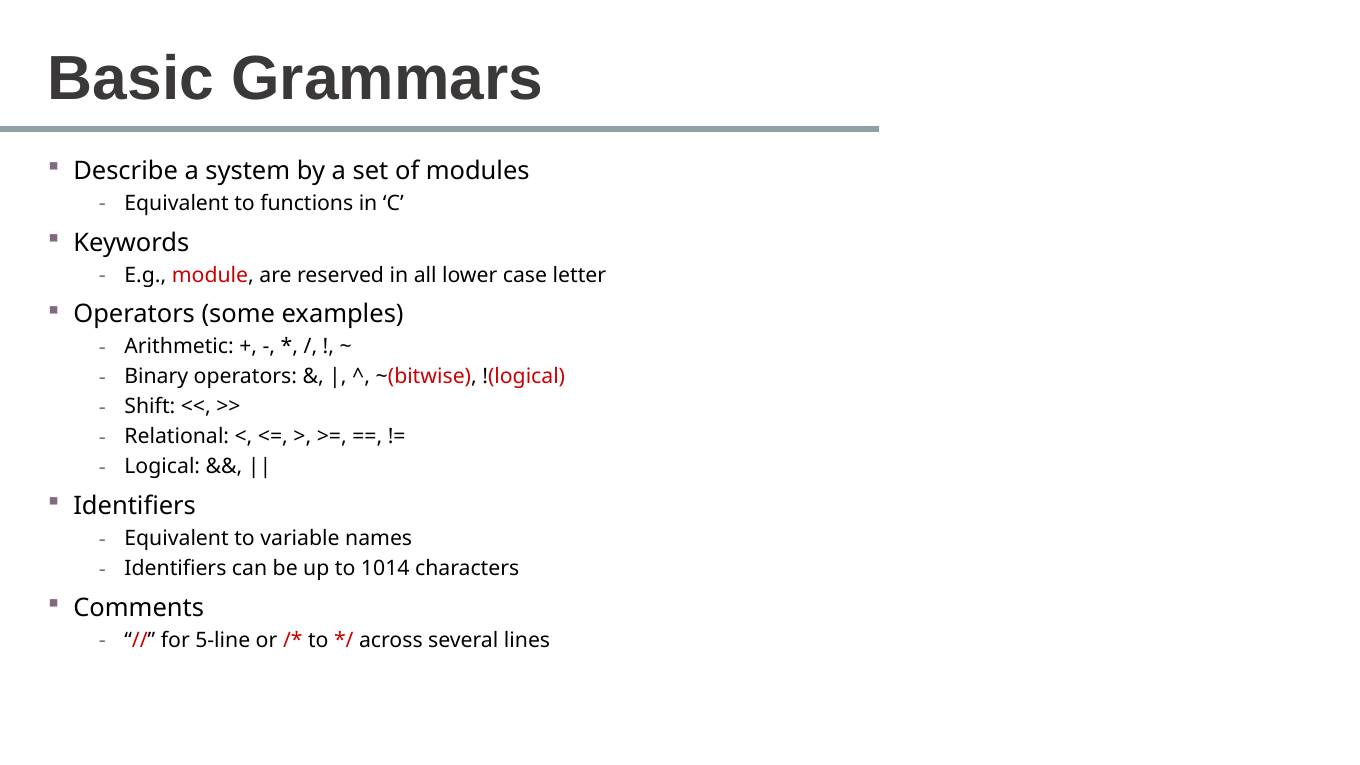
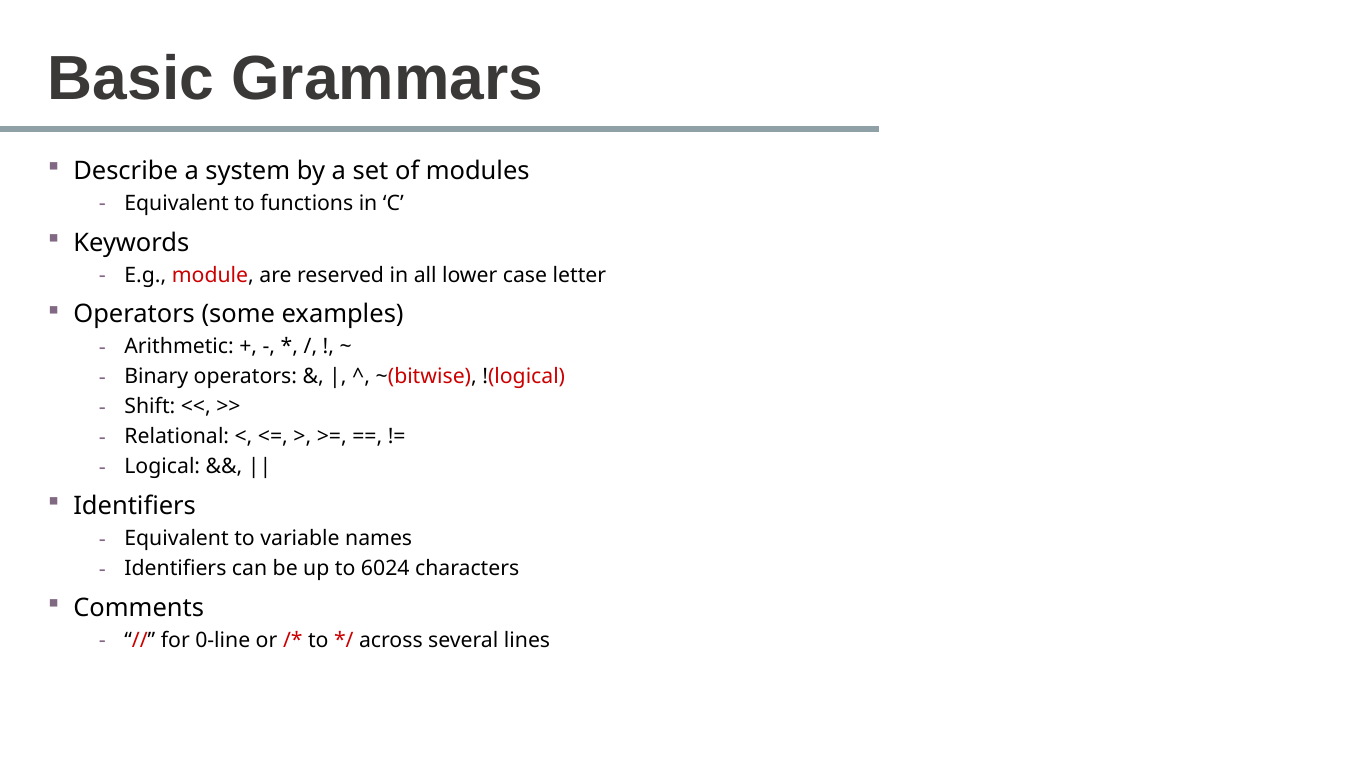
1014: 1014 -> 6024 (385, 569)
5-line: 5-line -> 0-line (223, 640)
